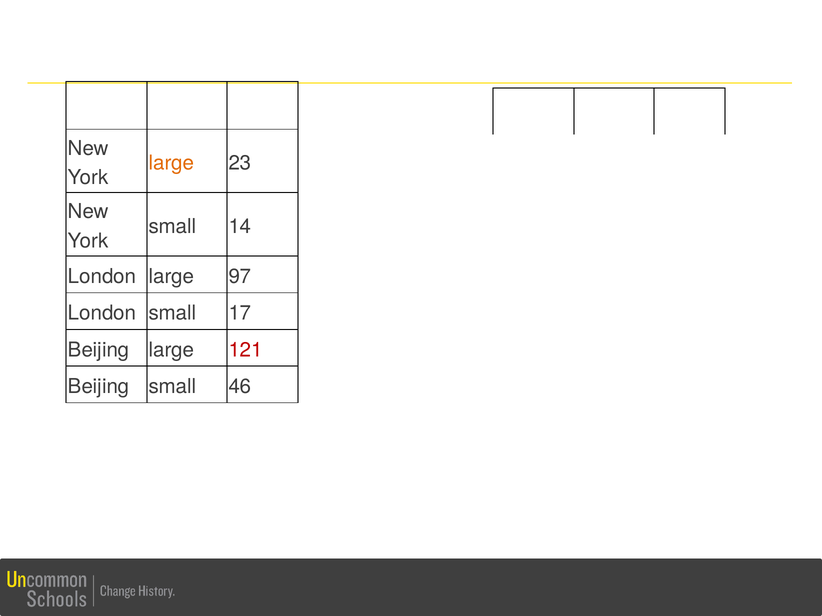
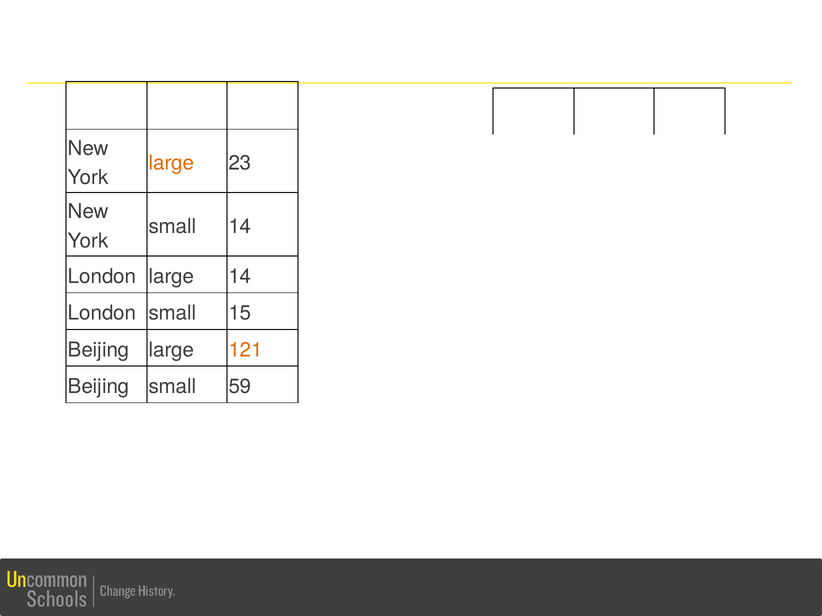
large 97: 97 -> 14 (240, 277)
17: 17 -> 15 (240, 313)
121 colour: red -> orange (246, 350)
46: 46 -> 59 (240, 387)
